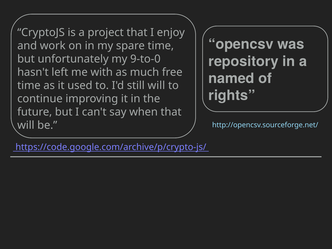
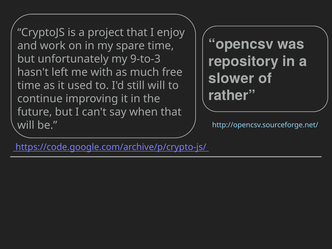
9-to-0: 9-to-0 -> 9-to-3 (145, 59)
named: named -> slower (231, 78)
rights: rights -> rather (232, 96)
